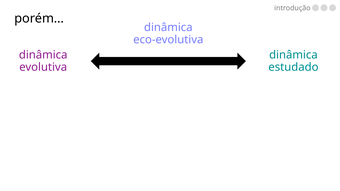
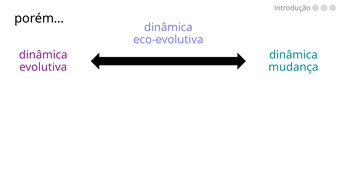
estudado: estudado -> mudança (293, 67)
